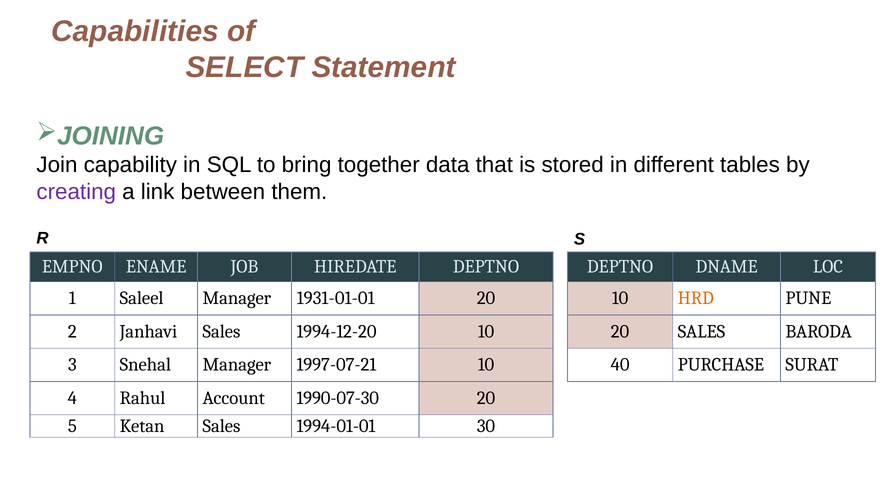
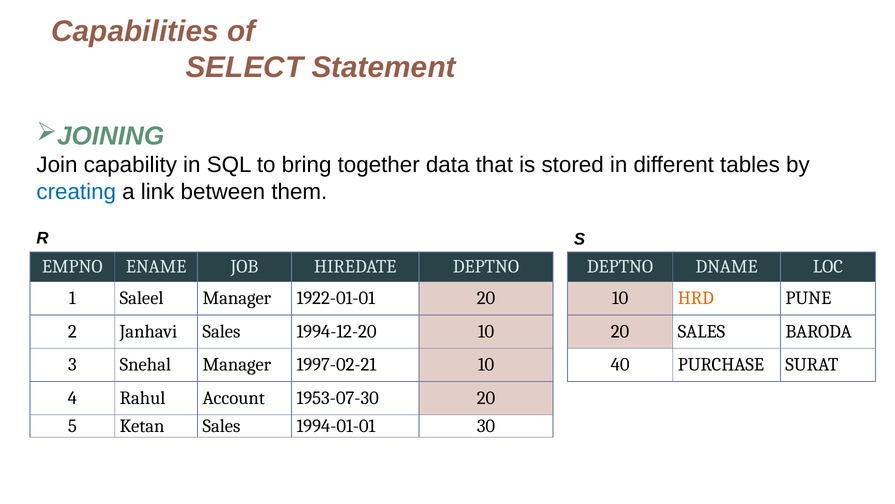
creating colour: purple -> blue (76, 192)
1931-01-01: 1931-01-01 -> 1922-01-01 (336, 298)
1997-07-21: 1997-07-21 -> 1997-02-21 (336, 364)
1990-07-30: 1990-07-30 -> 1953-07-30 (338, 398)
